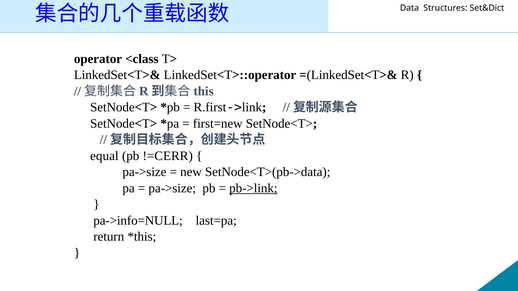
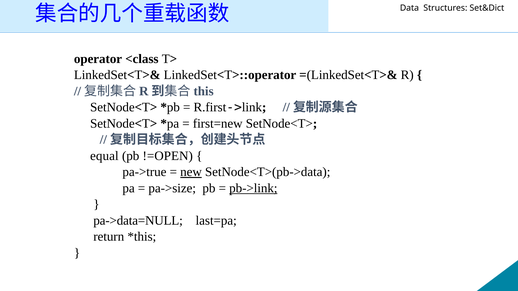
!=CERR: !=CERR -> !=OPEN (168, 156)
pa->size: pa->size -> pa->true (144, 172)
new underline: none -> present (191, 172)
pa->info=NULL: pa->info=NULL -> pa->data=NULL (138, 221)
